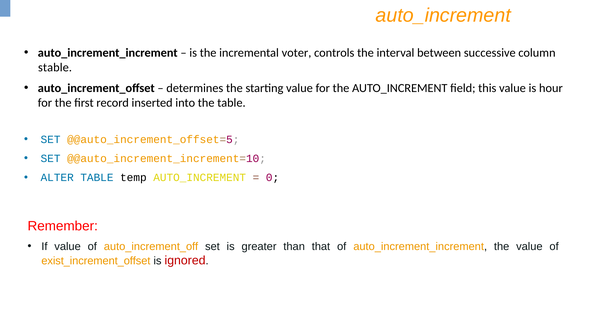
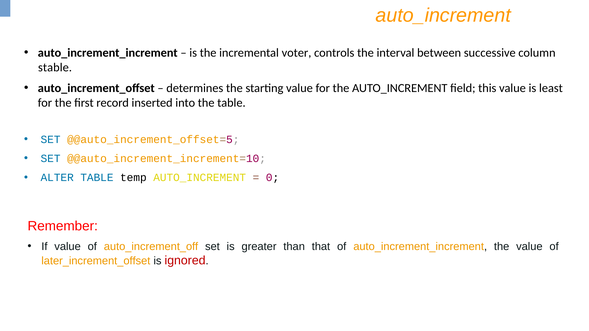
hour: hour -> least (551, 88)
exist_increment_offset: exist_increment_offset -> later_increment_offset (96, 261)
